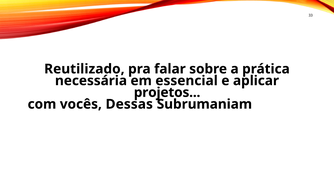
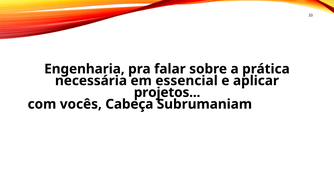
Reutilizado: Reutilizado -> Engenharia (84, 69)
Dessas: Dessas -> Cabeça (129, 104)
